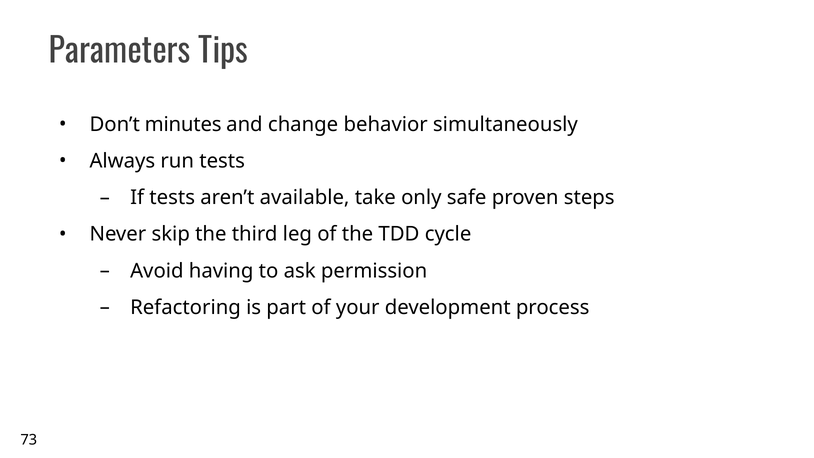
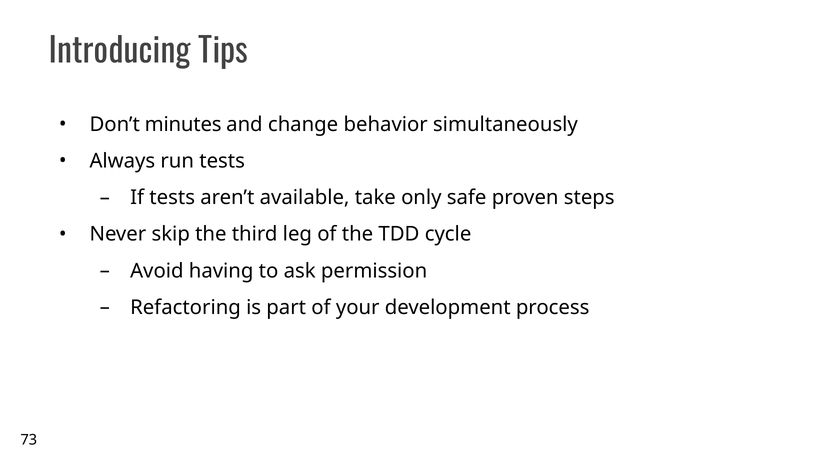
Parameters: Parameters -> Introducing (120, 52)
